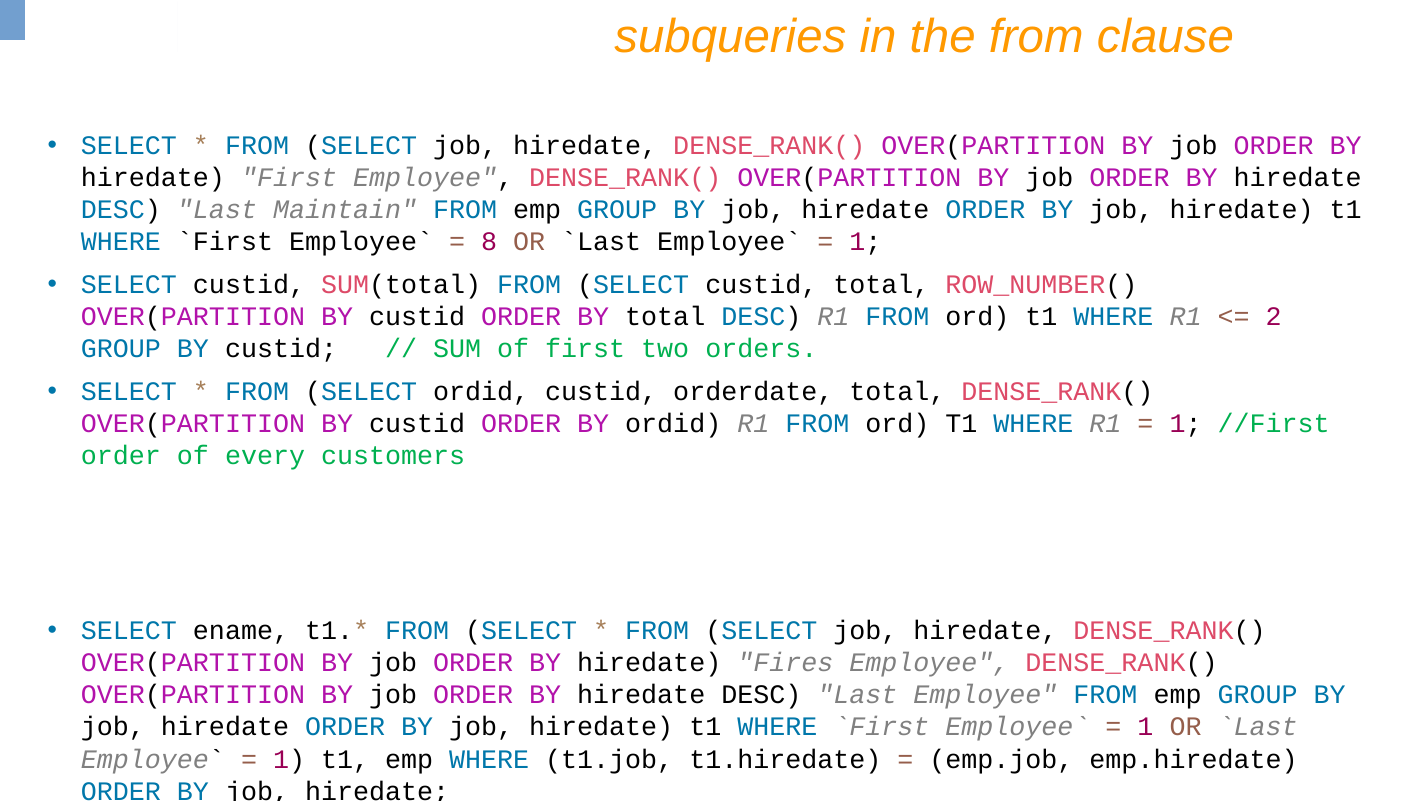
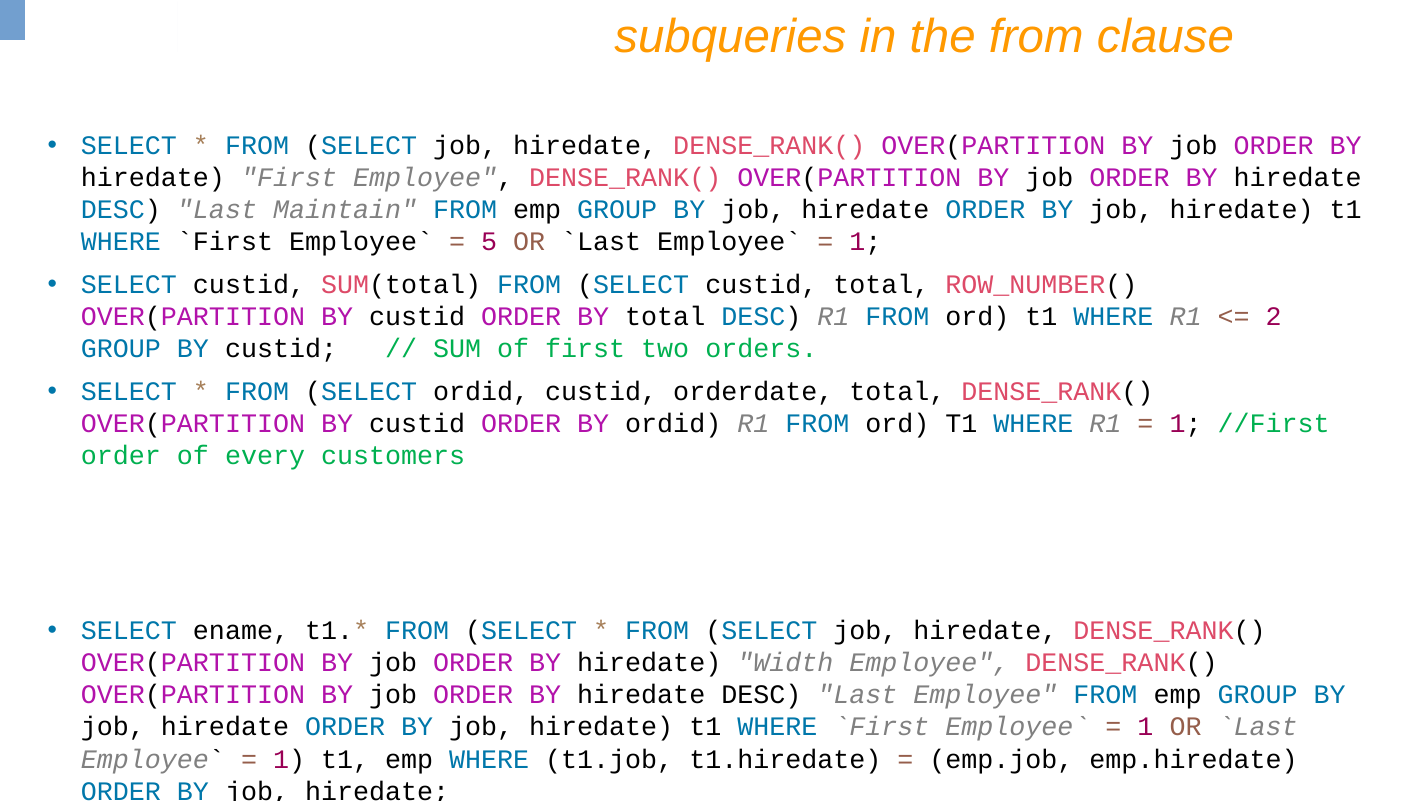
8: 8 -> 5 (489, 242)
Fires: Fires -> Width (785, 663)
